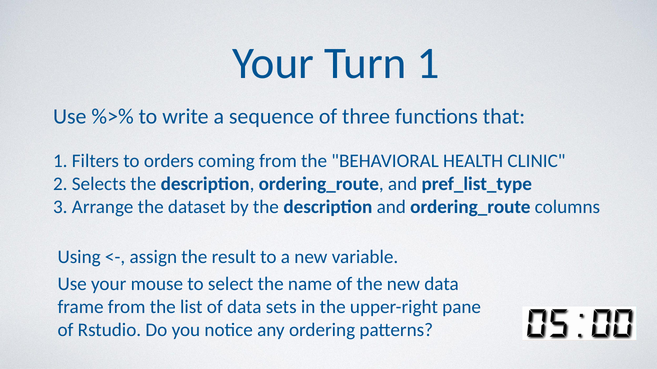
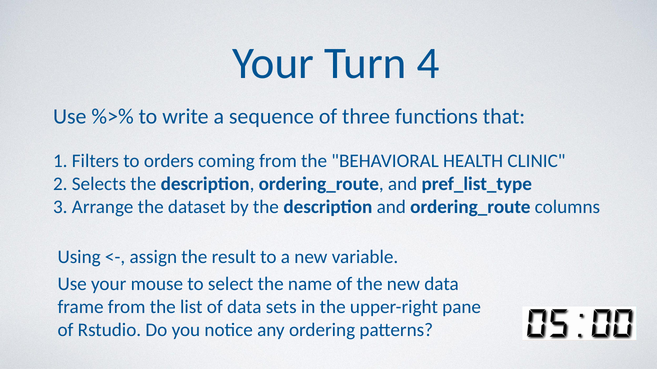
Turn 1: 1 -> 4 (428, 64)
